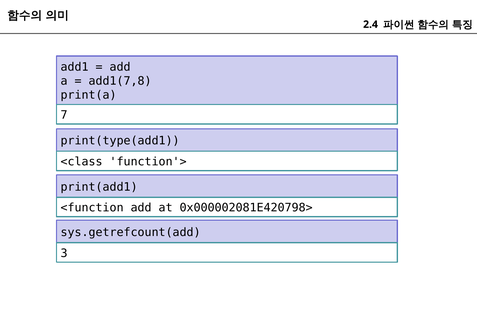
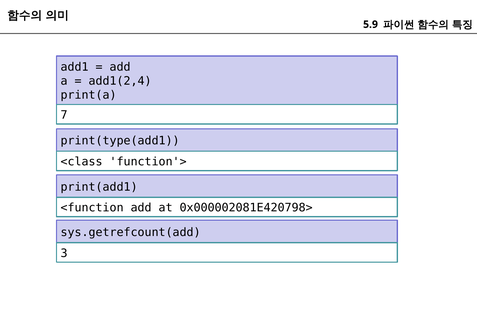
2.4: 2.4 -> 5.9 (371, 24)
add1(7,8: add1(7,8 -> add1(2,4 (120, 81)
